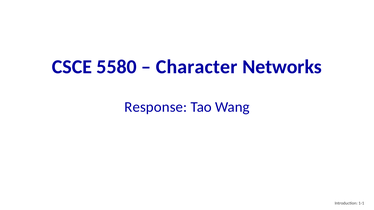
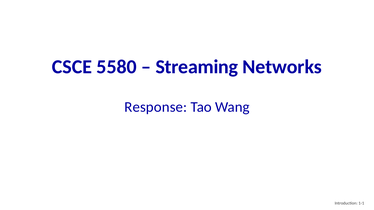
Character: Character -> Streaming (197, 67)
